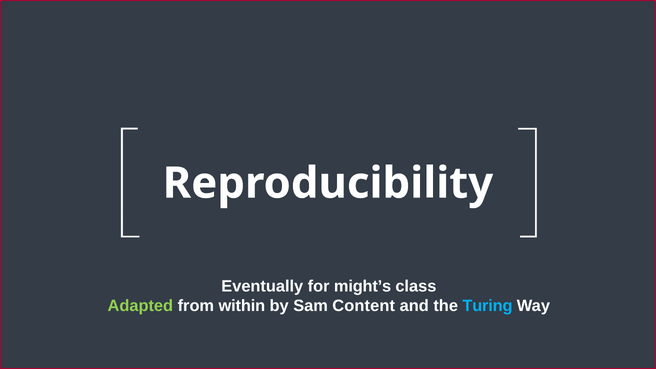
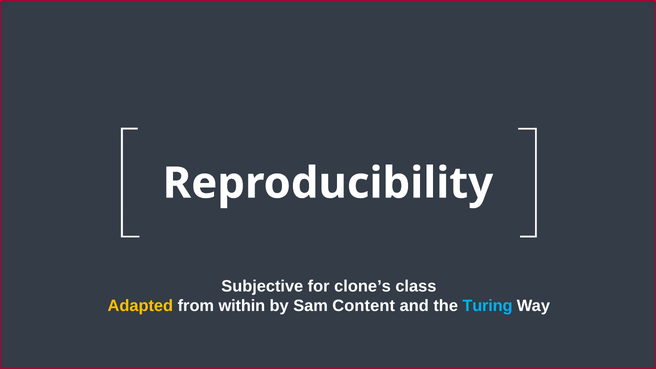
Eventually: Eventually -> Subjective (262, 286)
might’s: might’s -> clone’s (362, 286)
Adapted colour: light green -> yellow (140, 306)
